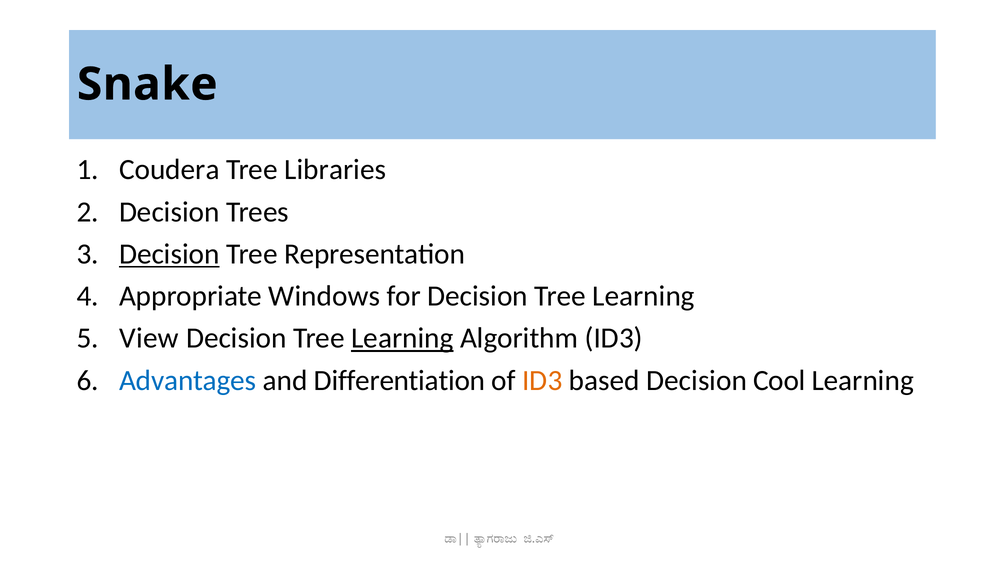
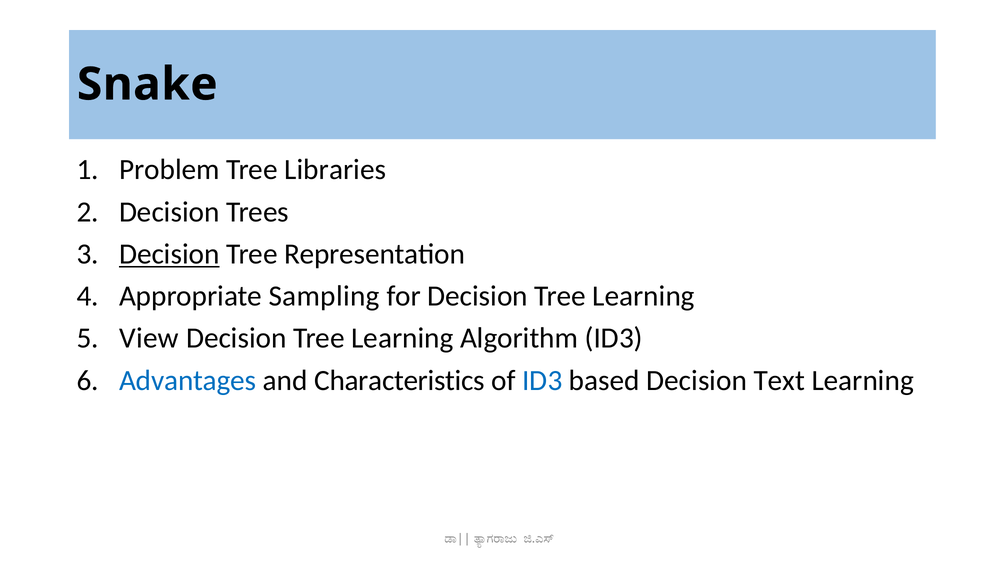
Coudera: Coudera -> Problem (169, 170)
Windows: Windows -> Sampling (324, 296)
Learning underline: present -> none (402, 338)
Differentiation: Differentiation -> Characteristics (400, 381)
ID3 colour: orange -> blue (542, 381)
Cool: Cool -> Text (779, 381)
